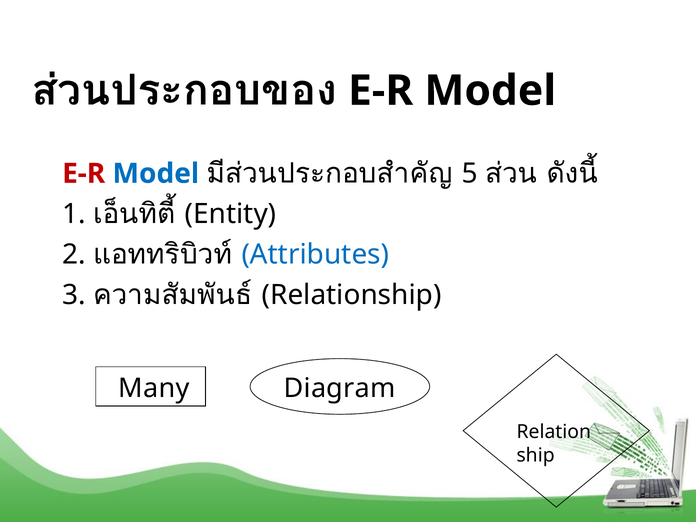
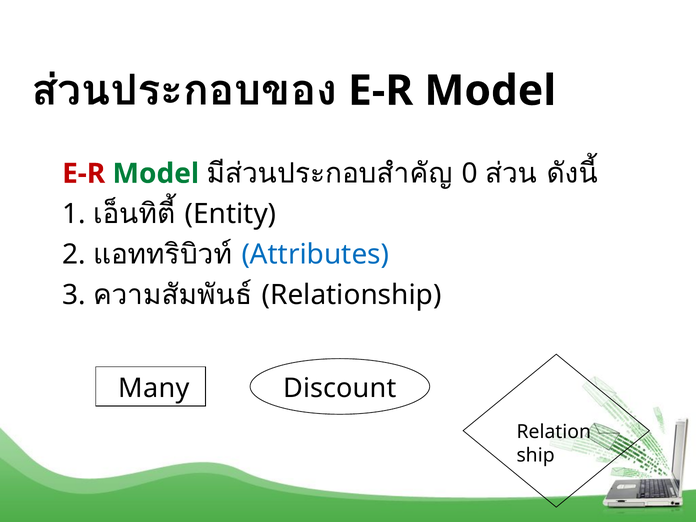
Model colour: blue -> green (156, 174)
5: 5 -> 0 (470, 174)
Diagram: Diagram -> Discount (340, 388)
